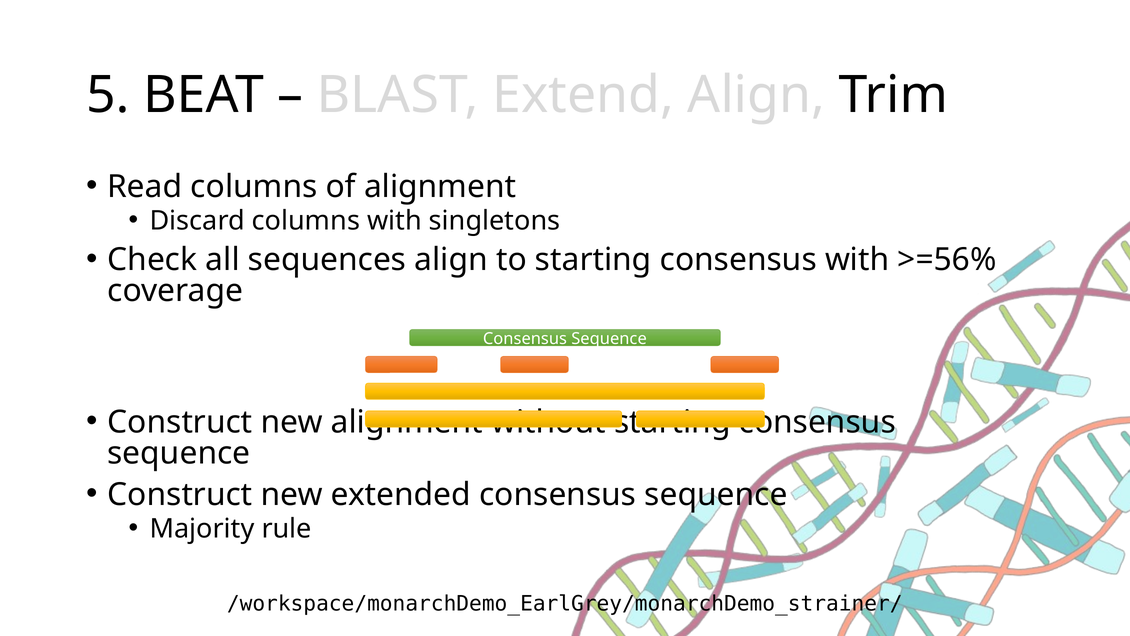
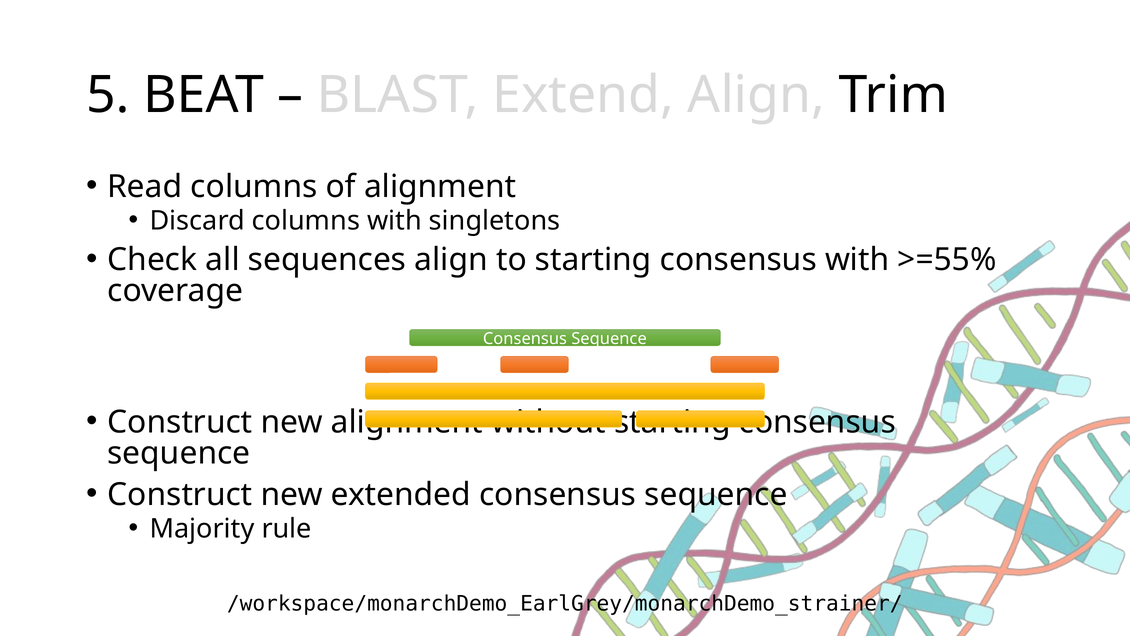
>=56%: >=56% -> >=55% (947, 260)
